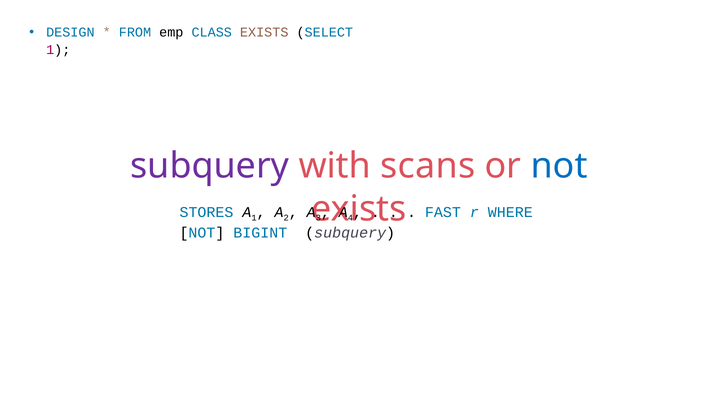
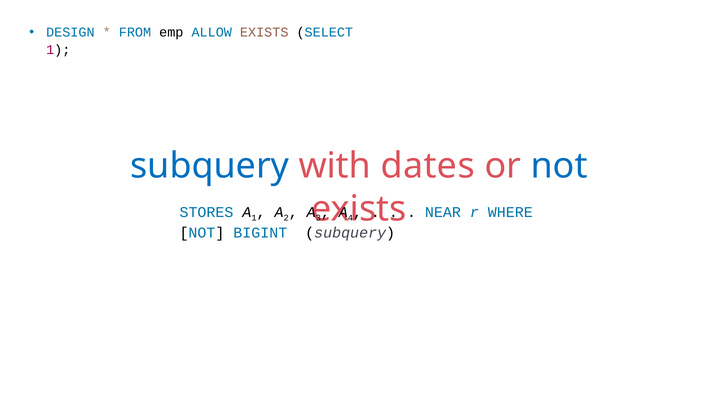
CLASS: CLASS -> ALLOW (212, 32)
subquery colour: purple -> blue (210, 166)
scans: scans -> dates (428, 166)
FAST: FAST -> NEAR (443, 212)
